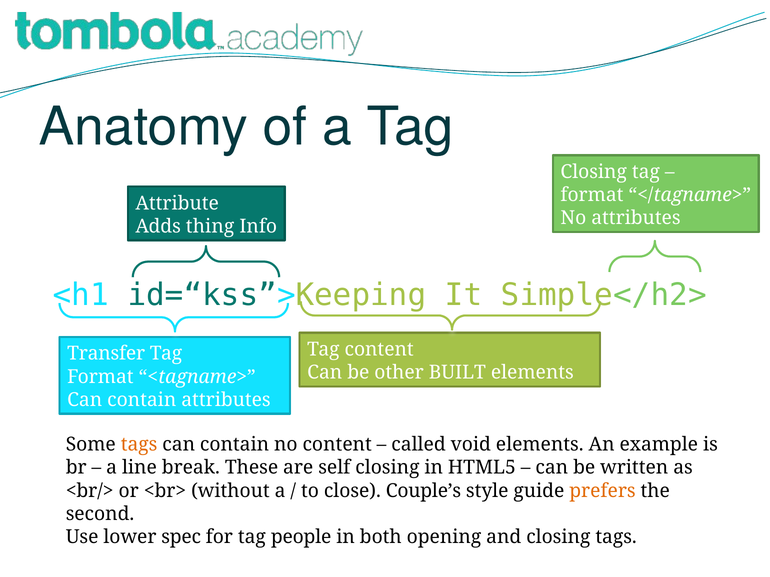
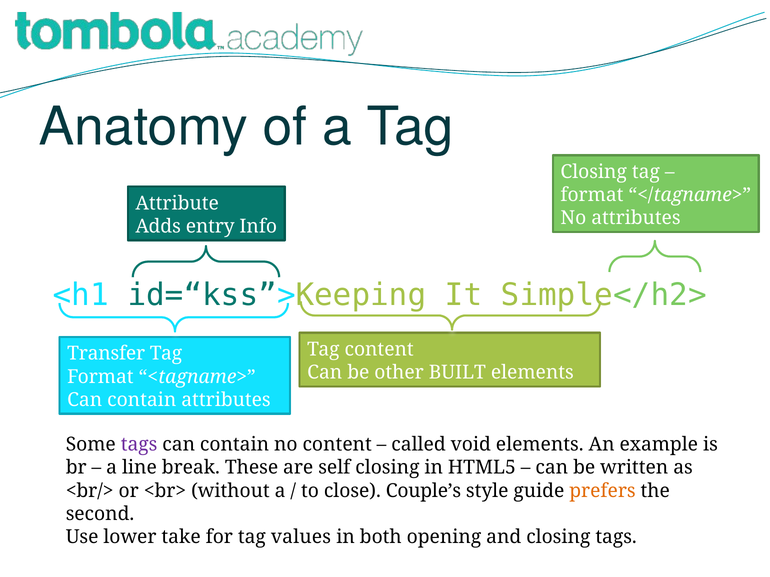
thing: thing -> entry (210, 226)
tags colour: orange -> purple (139, 445)
spec: spec -> take (181, 537)
people: people -> values (301, 537)
